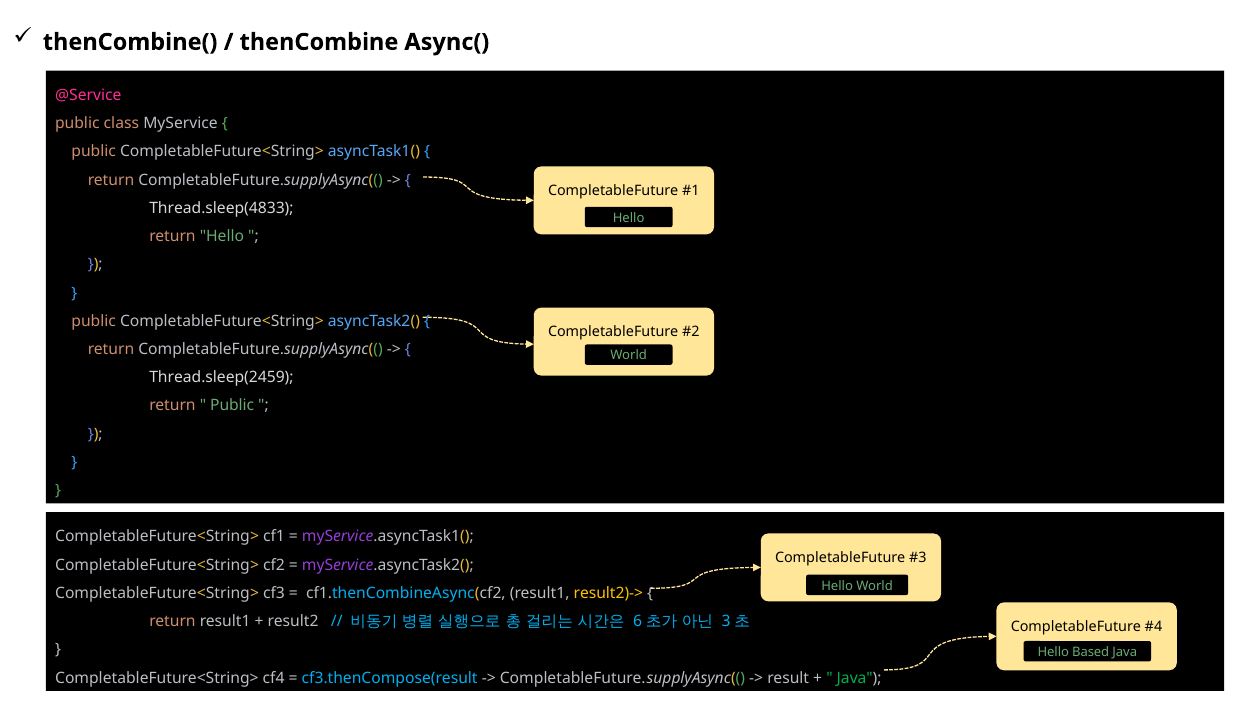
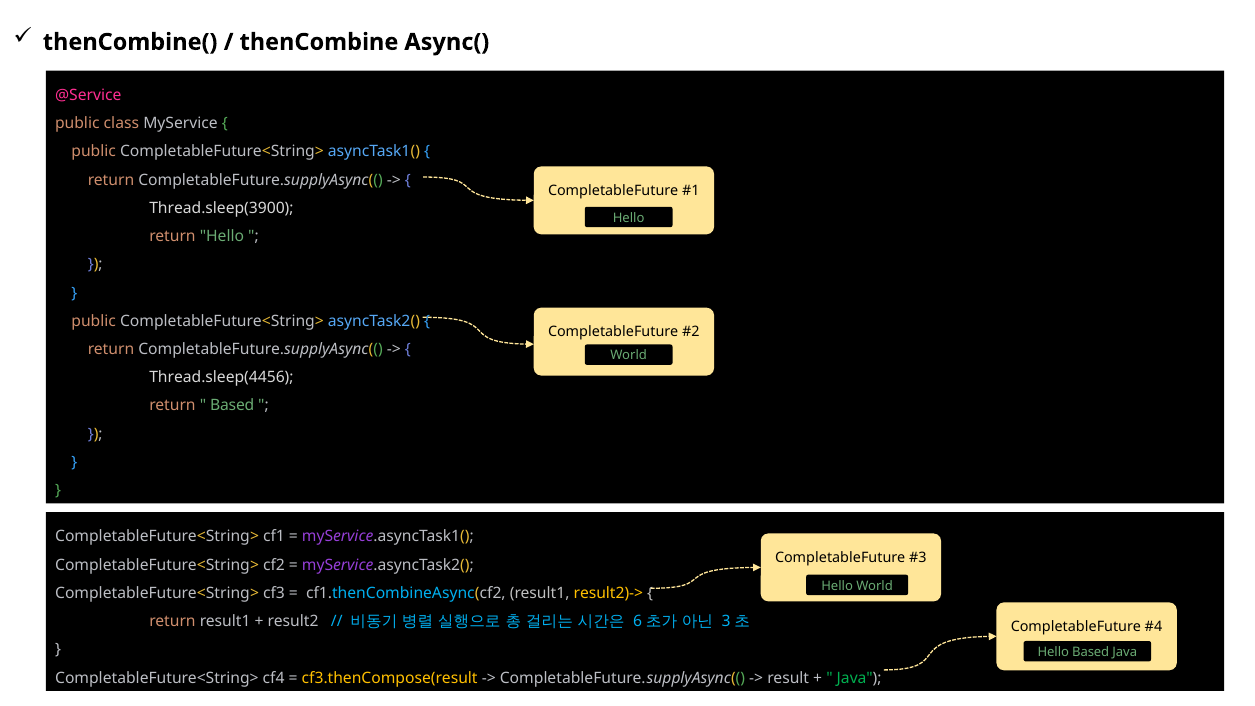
Thread.sleep(4833: Thread.sleep(4833 -> Thread.sleep(3900 (221, 208)
Thread.sleep(2459: Thread.sleep(2459 -> Thread.sleep(4456 (221, 378)
Public: Public -> Based (232, 406)
cf3.thenCompose(result colour: light blue -> yellow (390, 678)
